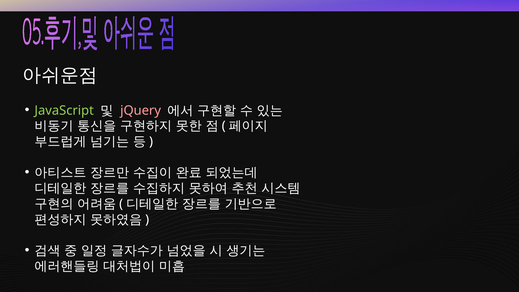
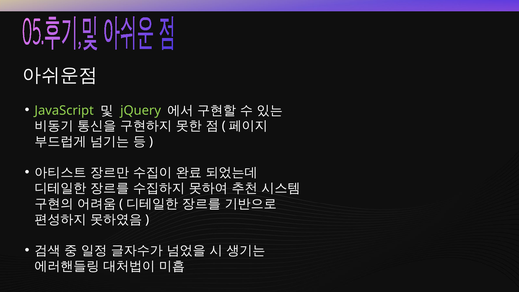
jQuery colour: pink -> light green (141, 110)
